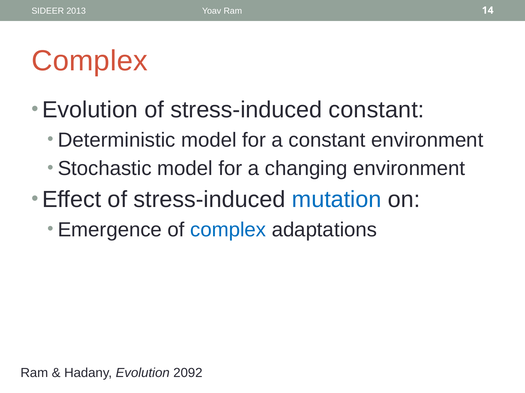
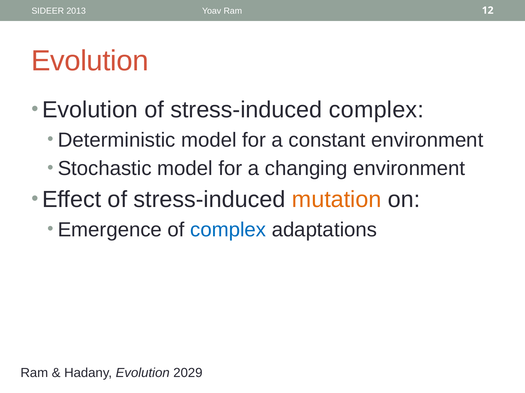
14: 14 -> 12 (488, 10)
Complex: Complex -> Evolution (90, 61)
stress-induced constant: constant -> complex (376, 110)
mutation colour: blue -> orange (337, 200)
2092: 2092 -> 2029 (188, 374)
